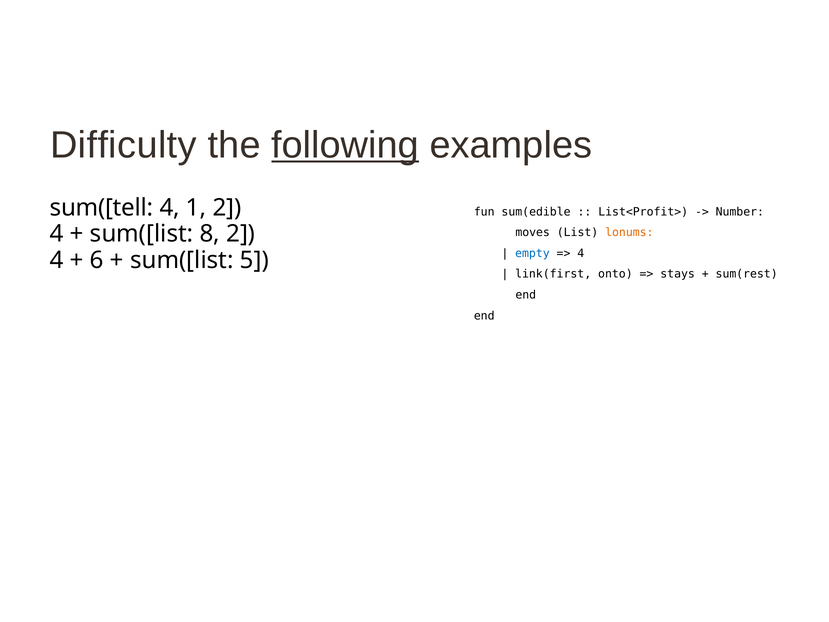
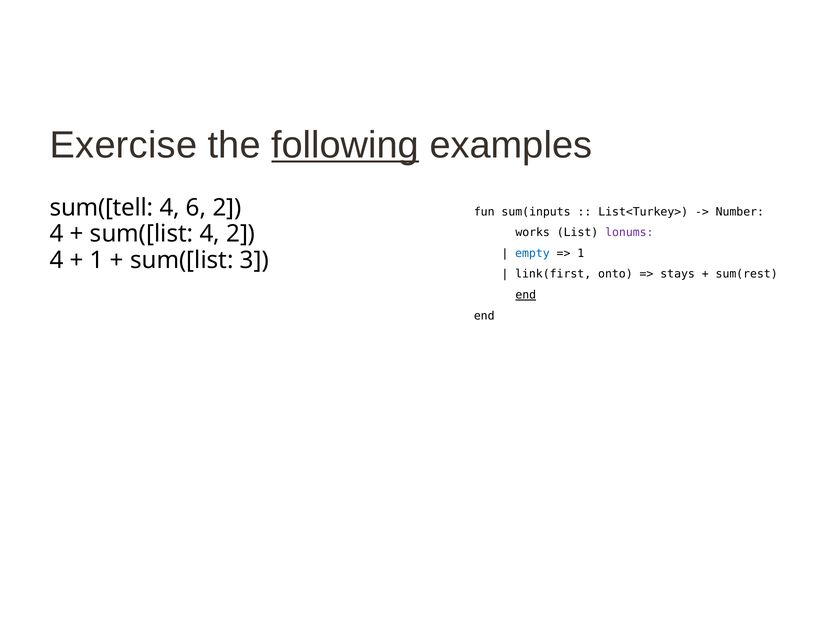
Difficulty: Difficulty -> Exercise (123, 145)
1: 1 -> 6 (196, 208)
sum(edible: sum(edible -> sum(inputs (536, 212)
List<Profit>: List<Profit> -> List<Turkey> (643, 212)
sum([list 8: 8 -> 4 (210, 234)
moves: moves -> works (533, 233)
lonums colour: orange -> purple (629, 233)
4: 4 -> 1 (581, 253)
6: 6 -> 1 (97, 260)
5: 5 -> 3 (254, 260)
end underline: none -> present (526, 295)
